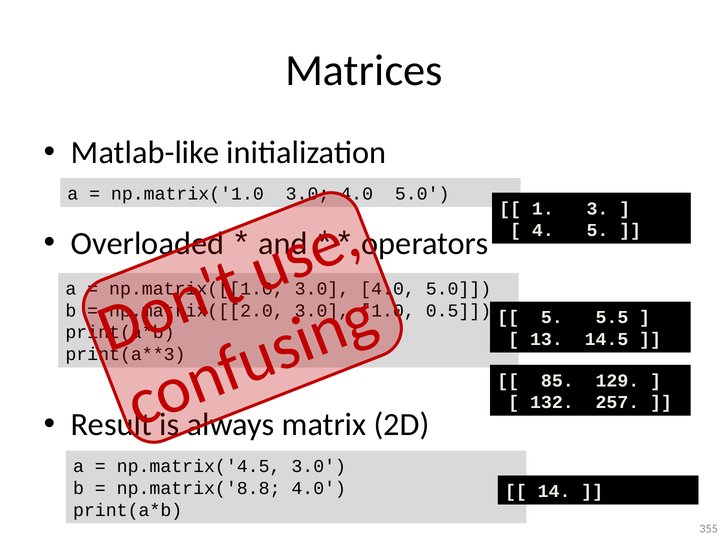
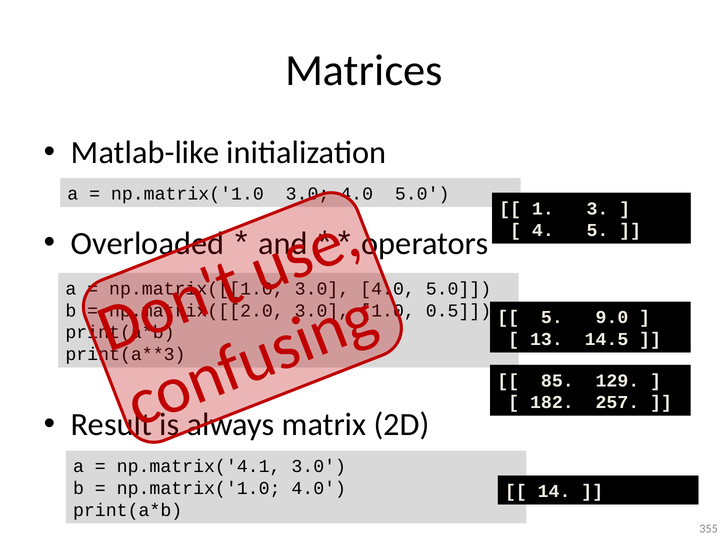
5.5: 5.5 -> 9.0 (612, 317)
132: 132 -> 182 (552, 402)
np.matrix('4.5: np.matrix('4.5 -> np.matrix('4.1 (199, 466)
np.matrix('8.8: np.matrix('8.8 -> np.matrix('1.0 (199, 488)
